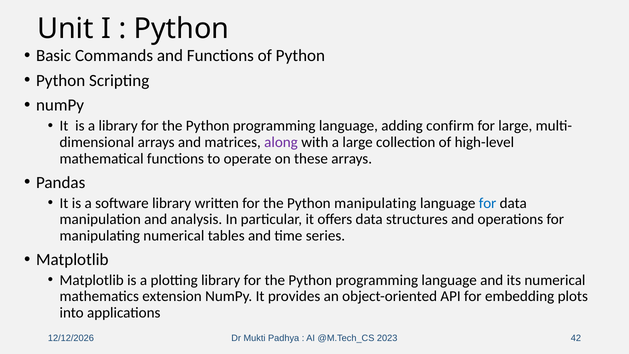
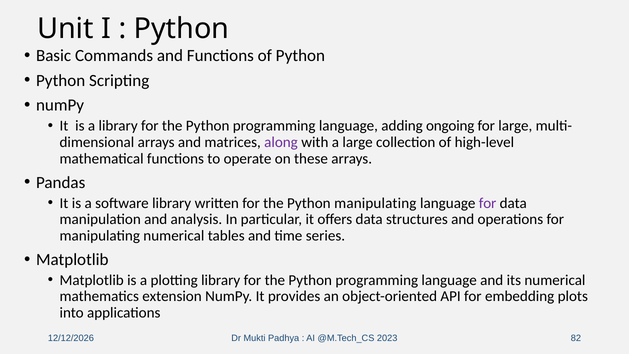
confirm: confirm -> ongoing (450, 126)
for colour: blue -> purple (488, 203)
42: 42 -> 82 (576, 338)
